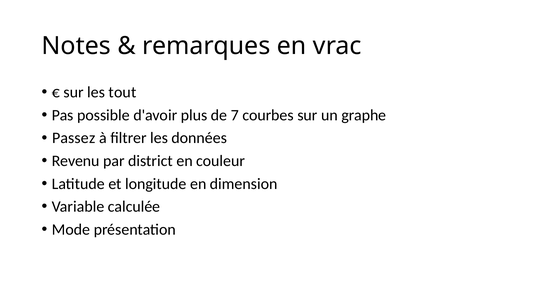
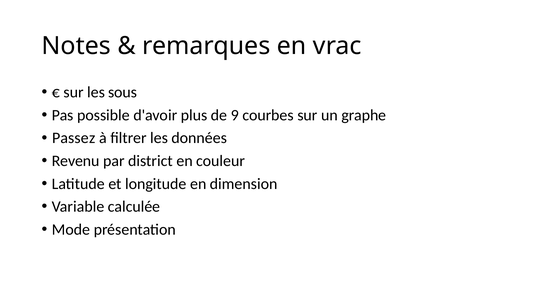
tout: tout -> sous (123, 92)
7: 7 -> 9 (235, 115)
